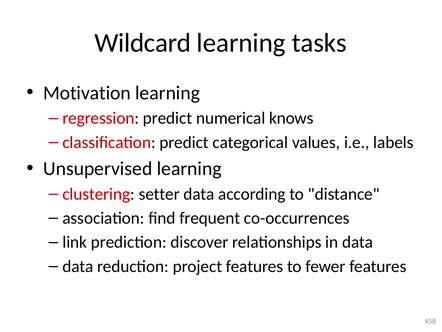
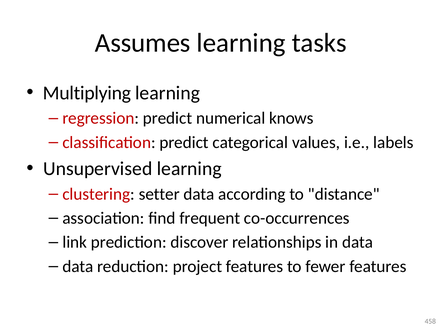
Wildcard: Wildcard -> Assumes (143, 43)
Motivation: Motivation -> Multiplying (87, 93)
